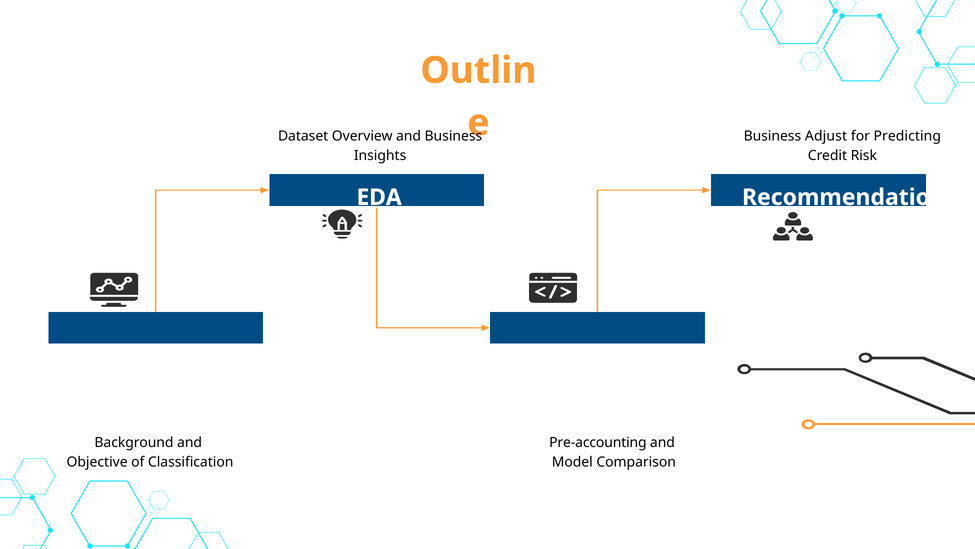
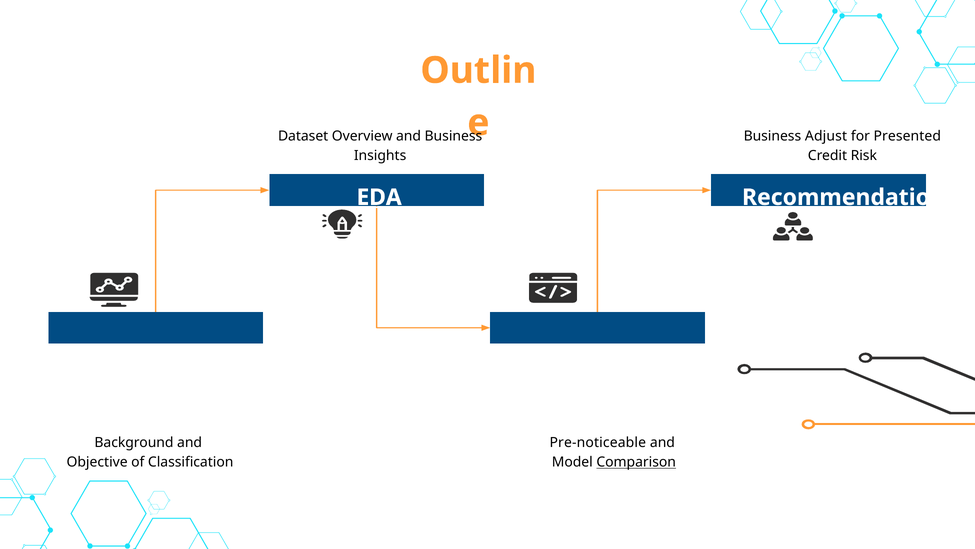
Predicting: Predicting -> Presented (907, 136)
Pre-accounting: Pre-accounting -> Pre-noticeable (598, 442)
Comparison underline: none -> present (636, 462)
